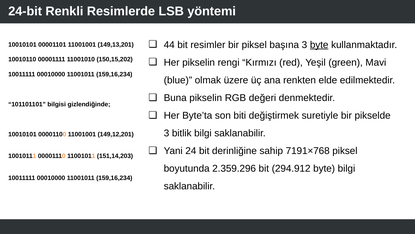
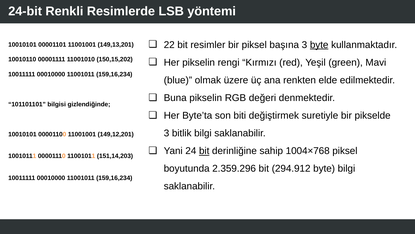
44: 44 -> 22 (169, 45)
bit underline: none -> present (204, 151)
7191×768: 7191×768 -> 1004×768 (308, 151)
